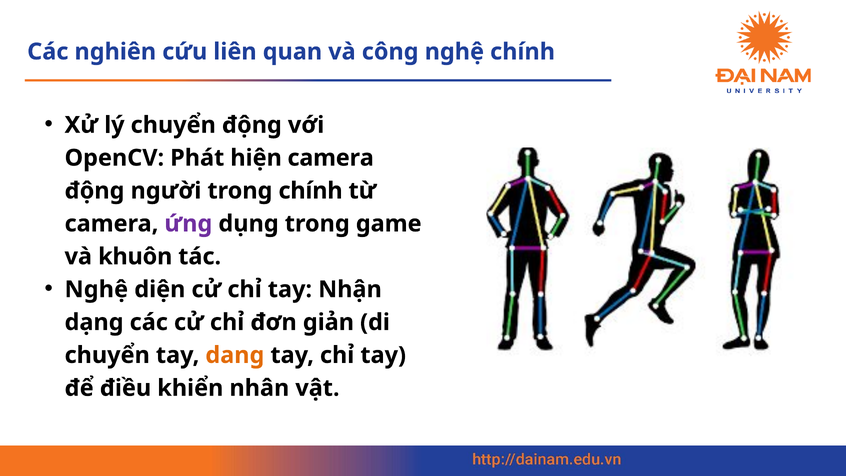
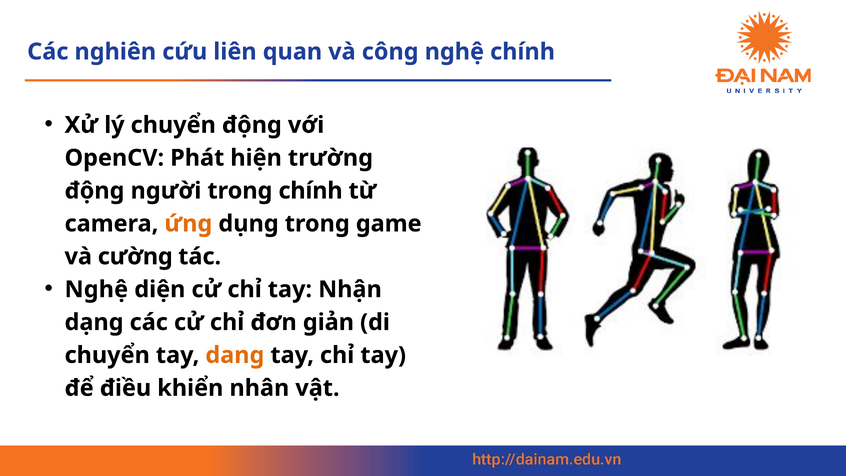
hiện camera: camera -> trường (330, 158)
ứng colour: purple -> orange (188, 224)
khuôn: khuôn -> cường (135, 256)
